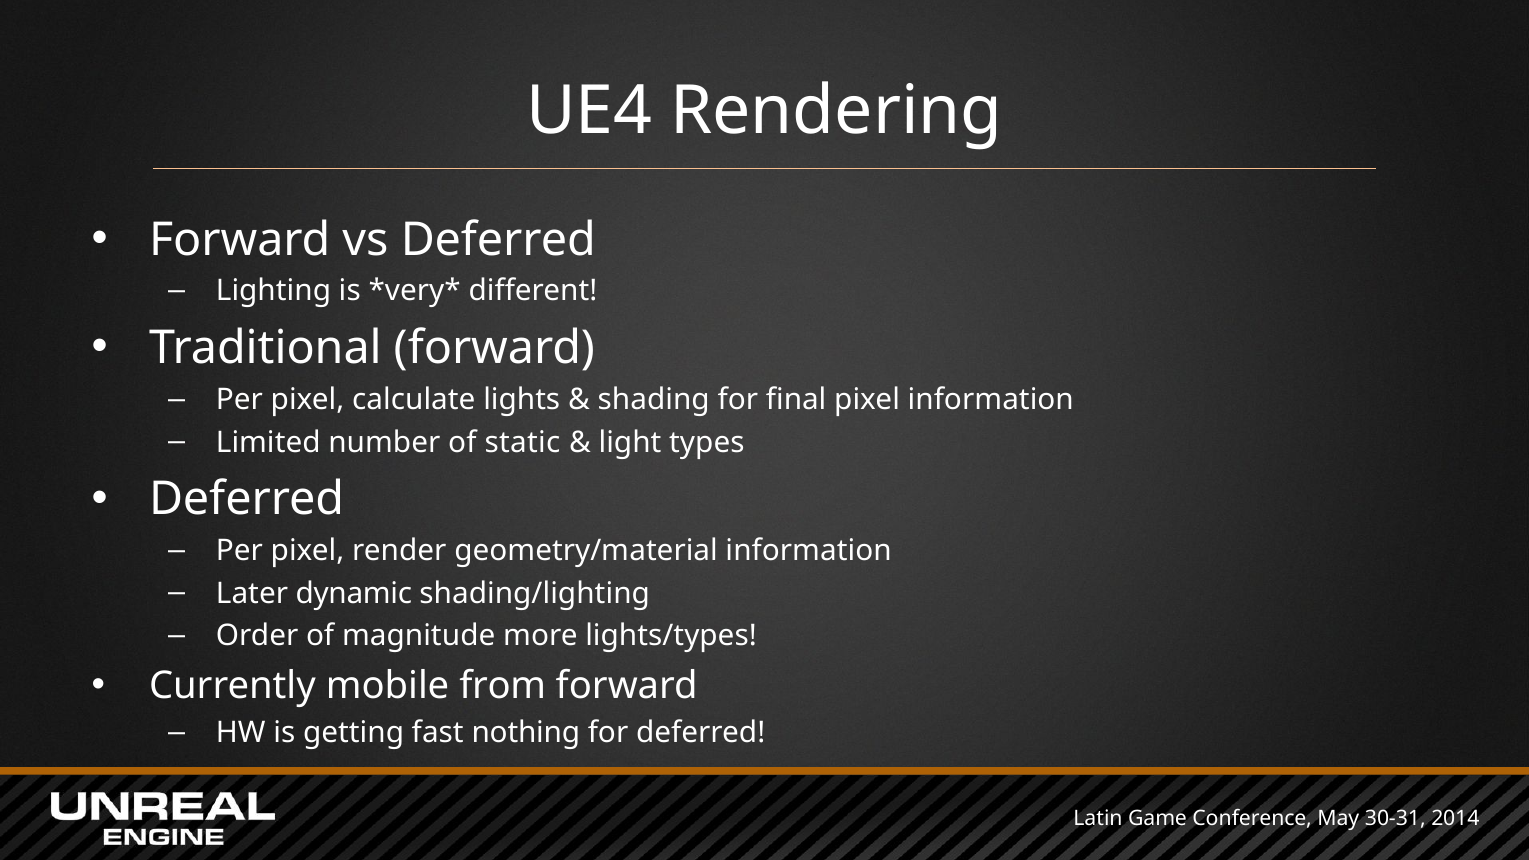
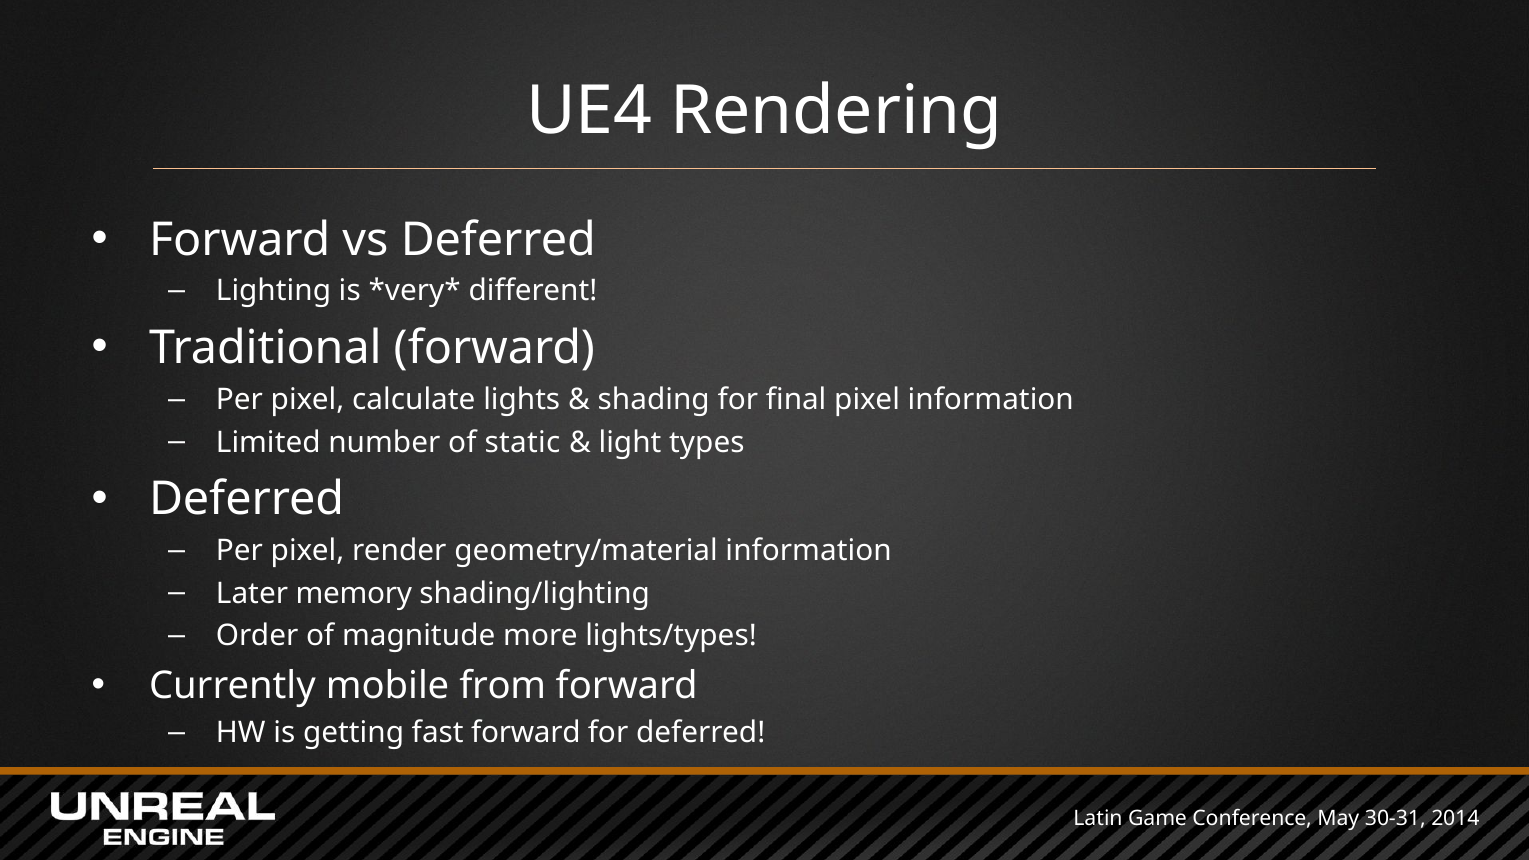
dynamic: dynamic -> memory (354, 594)
fast nothing: nothing -> forward (526, 733)
